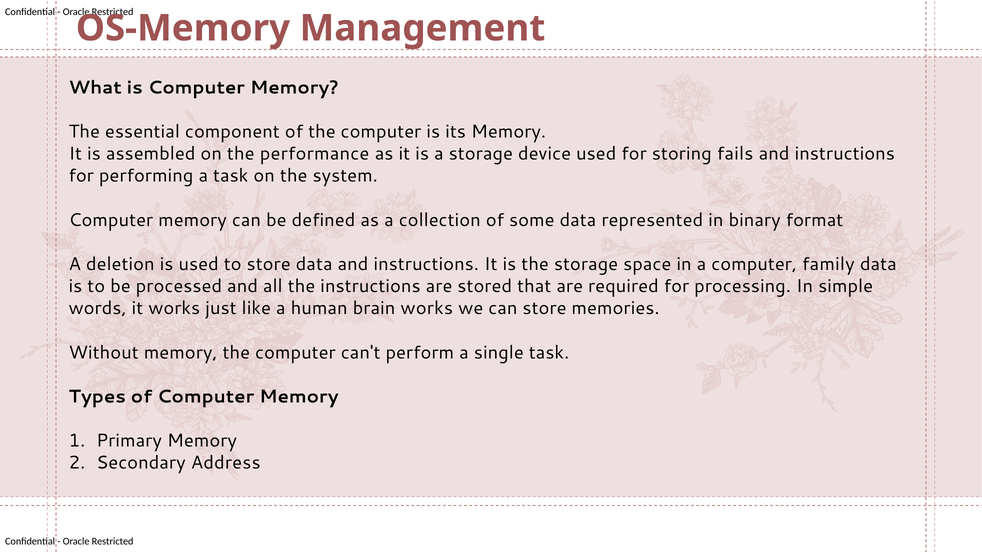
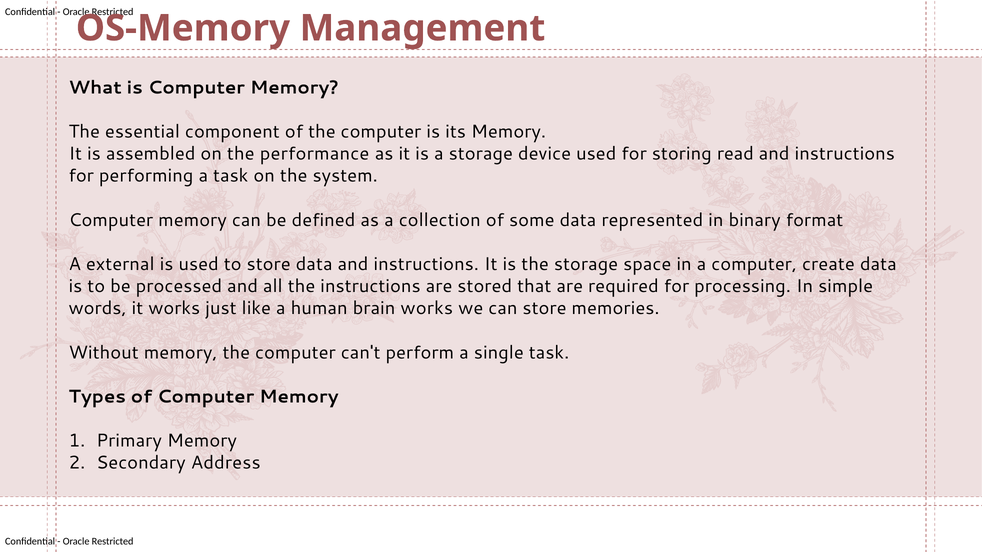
fails: fails -> read (735, 154)
deletion: deletion -> external (120, 264)
family: family -> create (828, 264)
